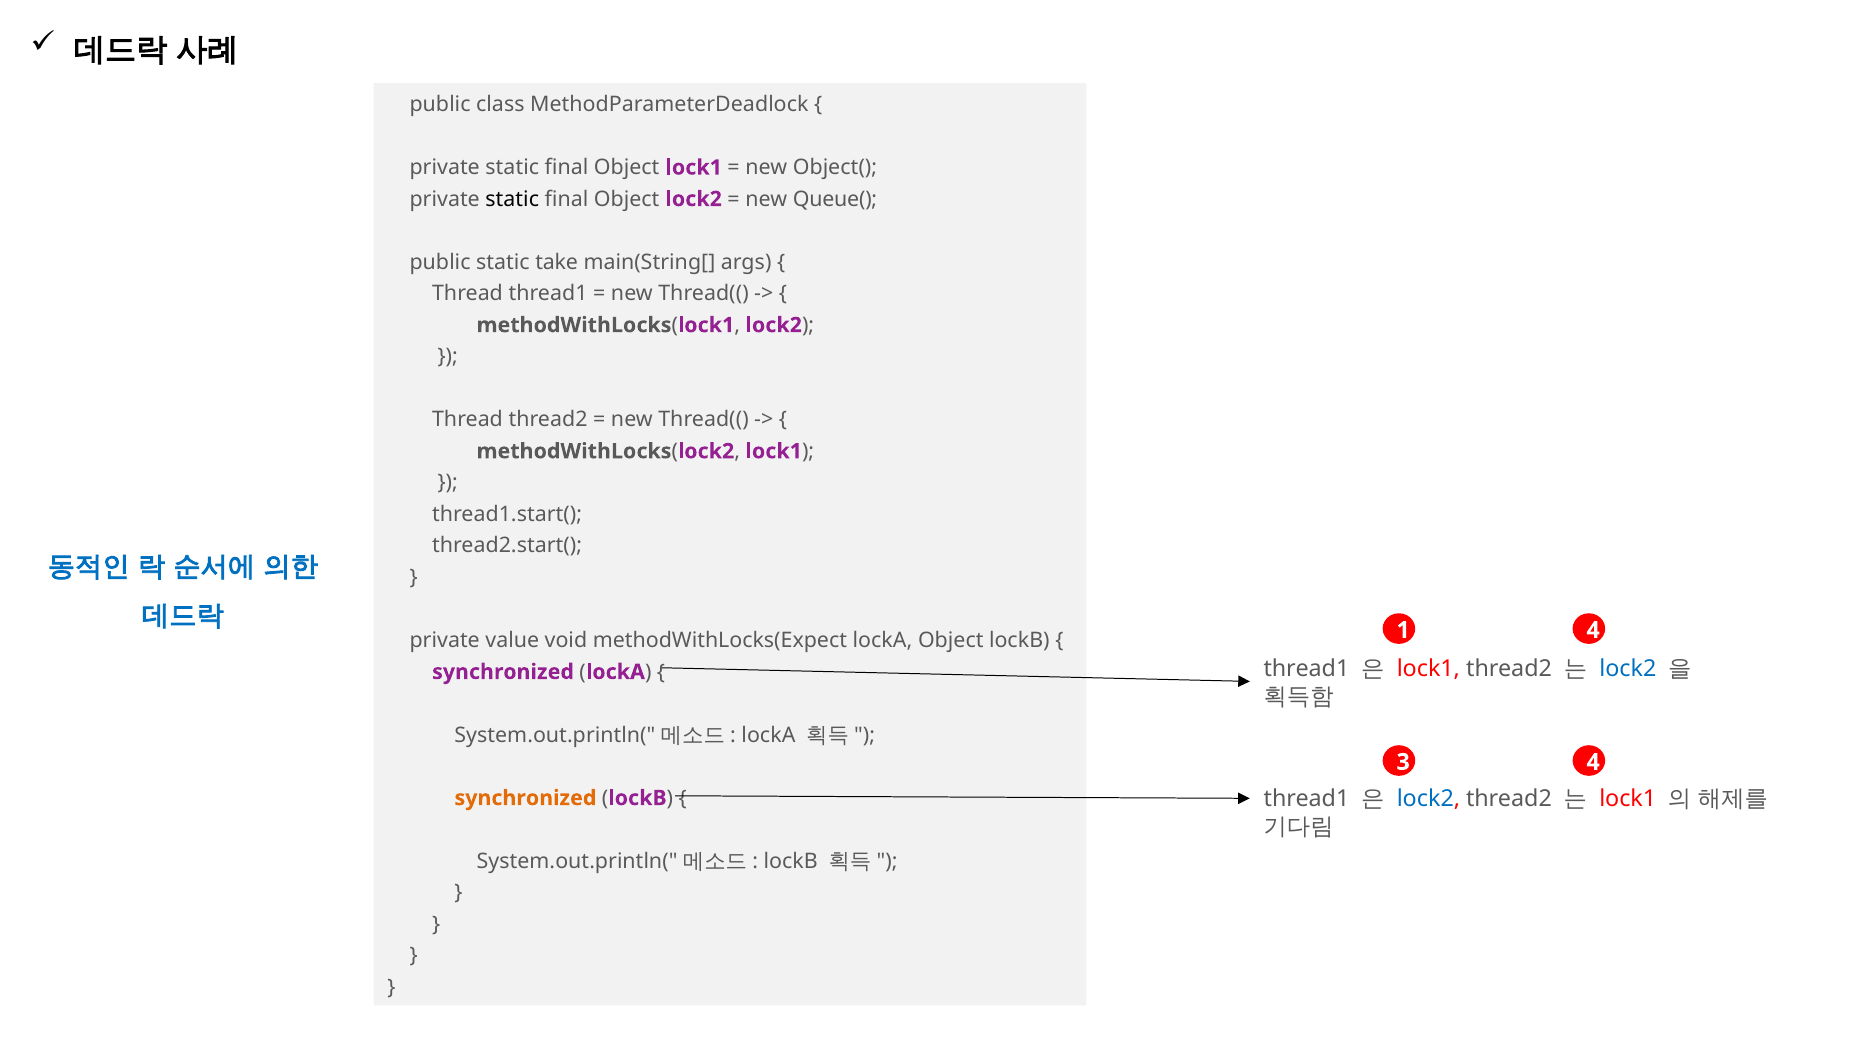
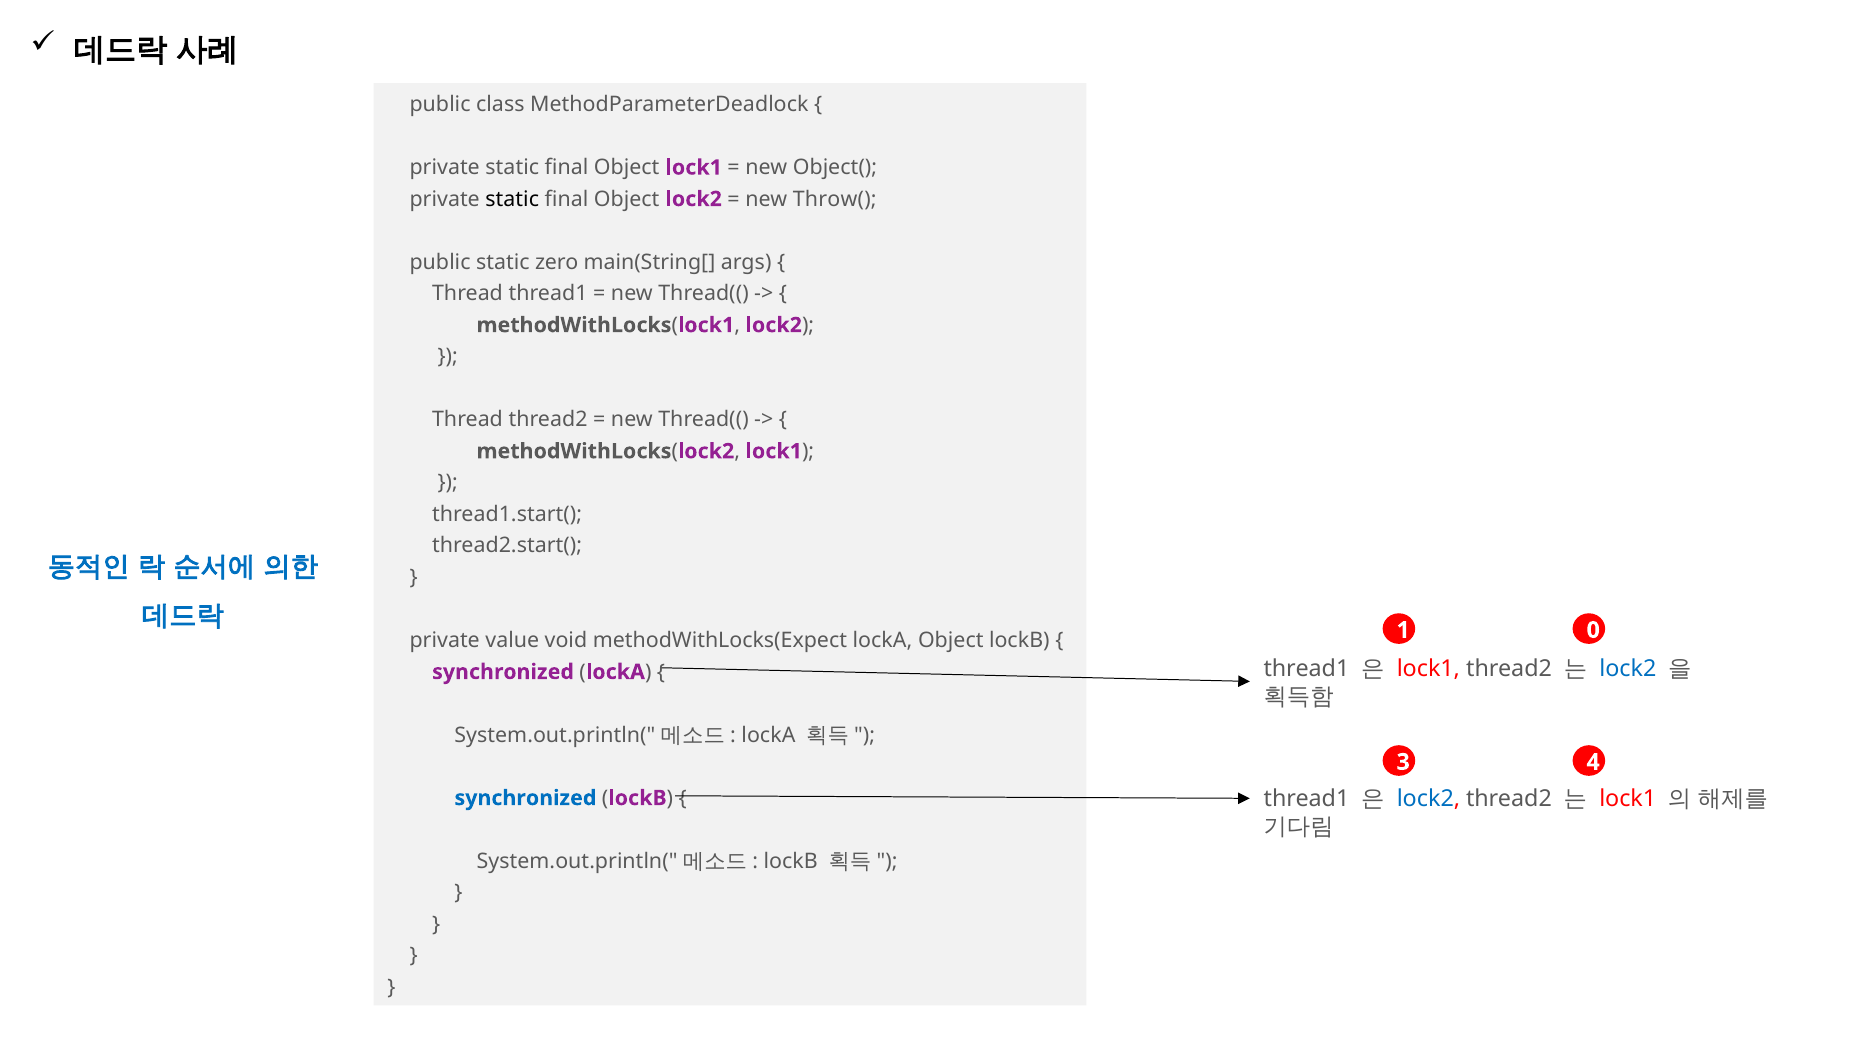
Queue(: Queue( -> Throw( (835, 199)
take: take -> zero (557, 262)
1 4: 4 -> 0 (1593, 631)
synchronized colour: orange -> blue (525, 799)
